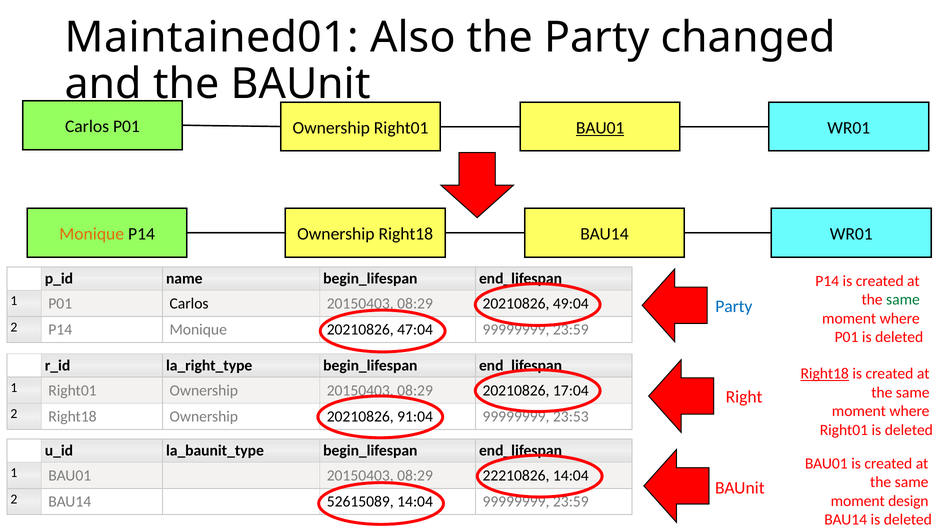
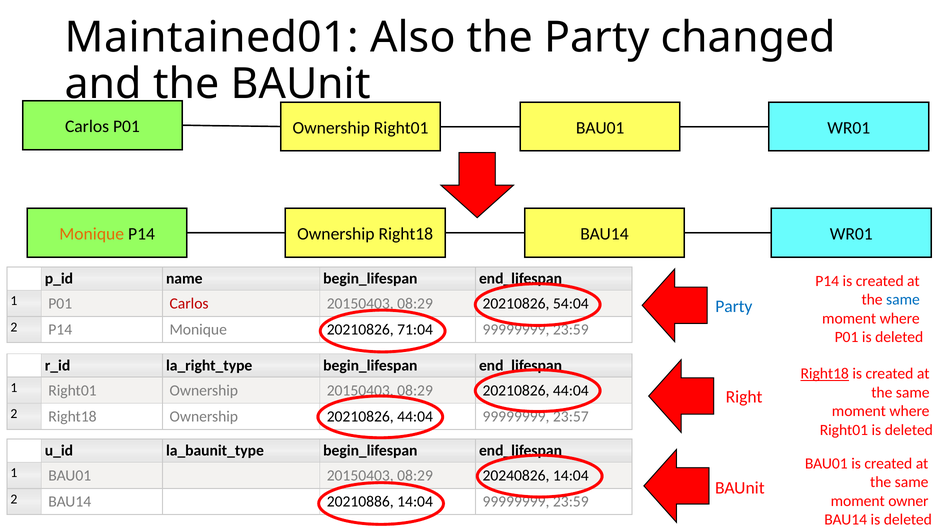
BAU01 underline: present -> none (600, 128)
same colour: green -> blue (903, 299)
Carlos colour: black -> red (189, 303)
49:04: 49:04 -> 54:04 (571, 303)
47:04: 47:04 -> 71:04 (415, 329)
17:04: 17:04 -> 44:04 (571, 390)
Ownership 20210826 91:04: 91:04 -> 44:04 (415, 416)
23:53: 23:53 -> 23:57 (571, 416)
22210826: 22210826 -> 20240826 (516, 475)
52615089: 52615089 -> 20210886 (360, 501)
design: design -> owner (908, 501)
